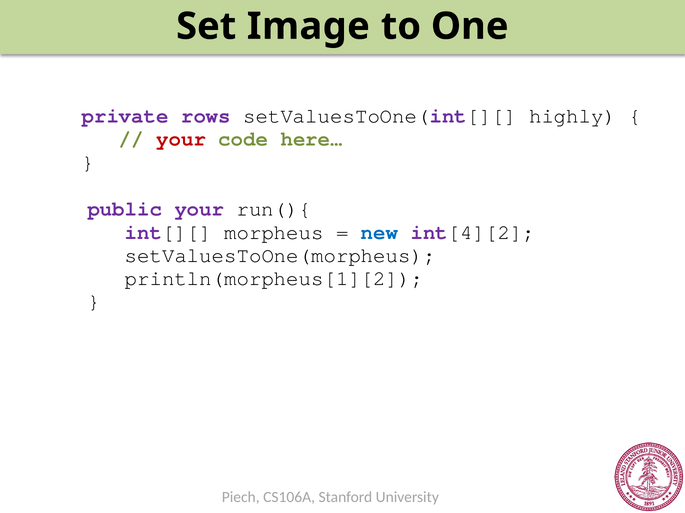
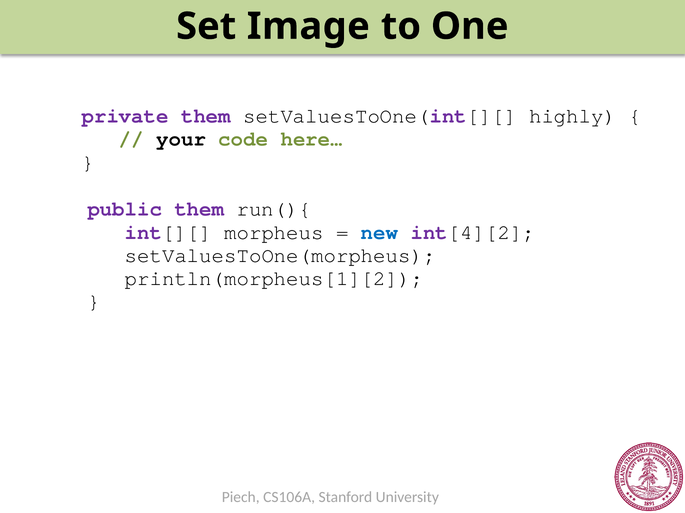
private rows: rows -> them (206, 116)
your colour: red -> black (181, 139)
public your: your -> them (199, 209)
